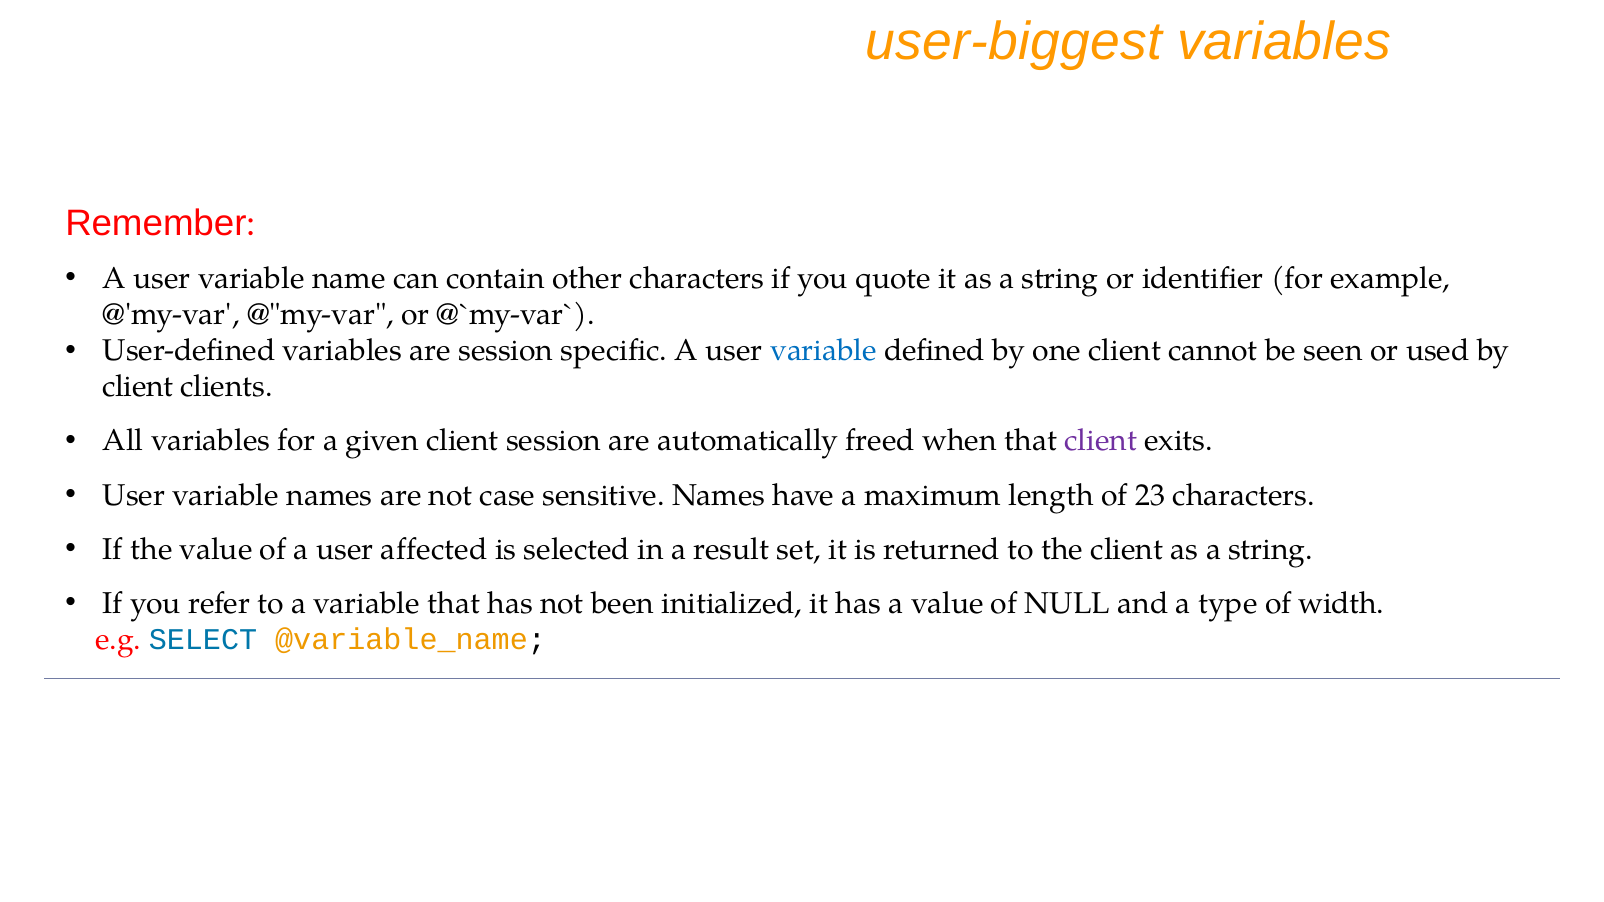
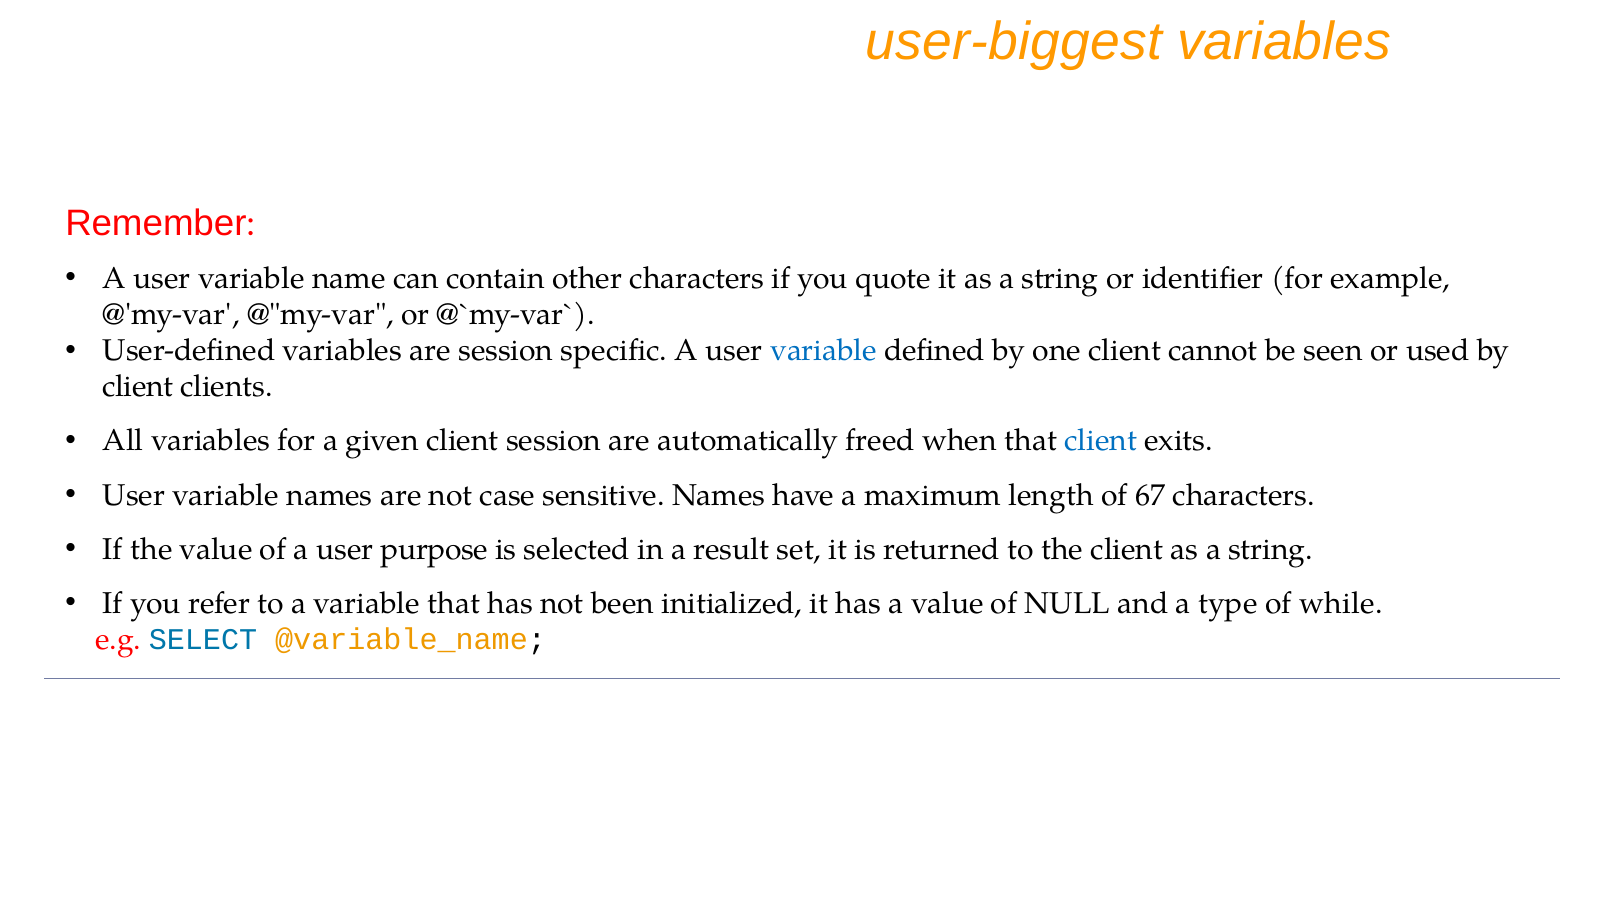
client colour: purple -> blue (1101, 441)
23: 23 -> 67 (1150, 495)
affected: affected -> purpose (434, 549)
width: width -> while (1341, 604)
